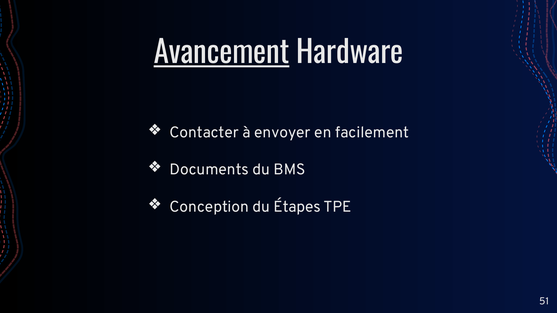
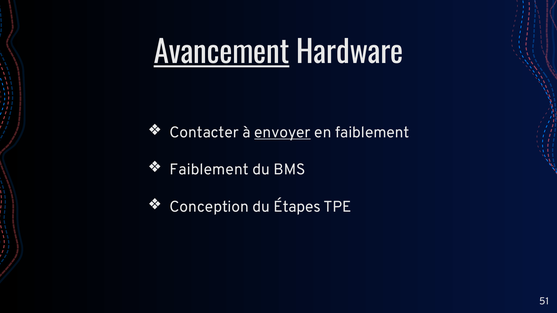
envoyer underline: none -> present (282, 133)
en facilement: facilement -> faiblement (372, 133)
Documents: Documents -> Faiblement (209, 170)
